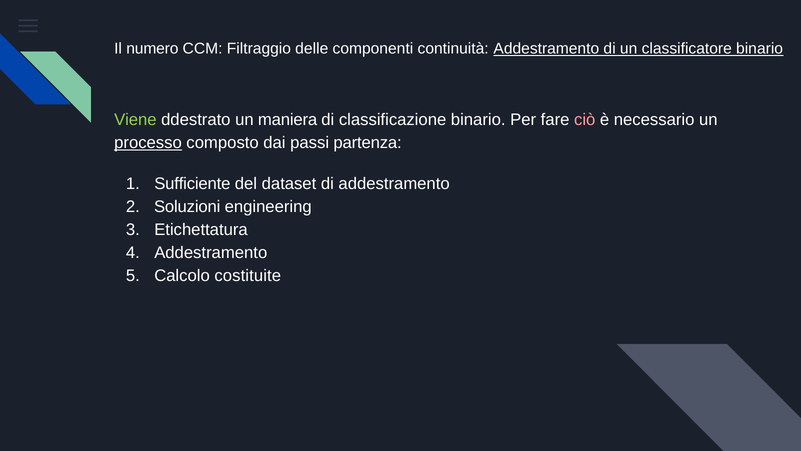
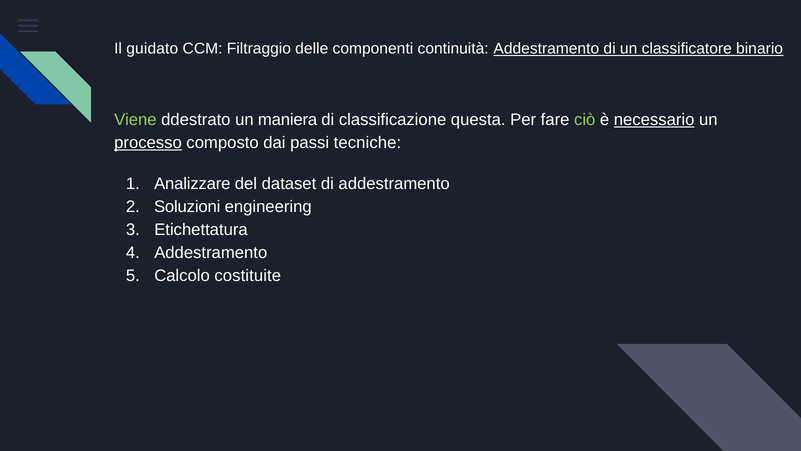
numero: numero -> guidato (152, 49)
classificazione binario: binario -> questa (478, 120)
ciò colour: pink -> light green (585, 120)
necessario underline: none -> present (654, 120)
partenza: partenza -> tecniche (367, 143)
Sufficiente: Sufficiente -> Analizzare (192, 183)
